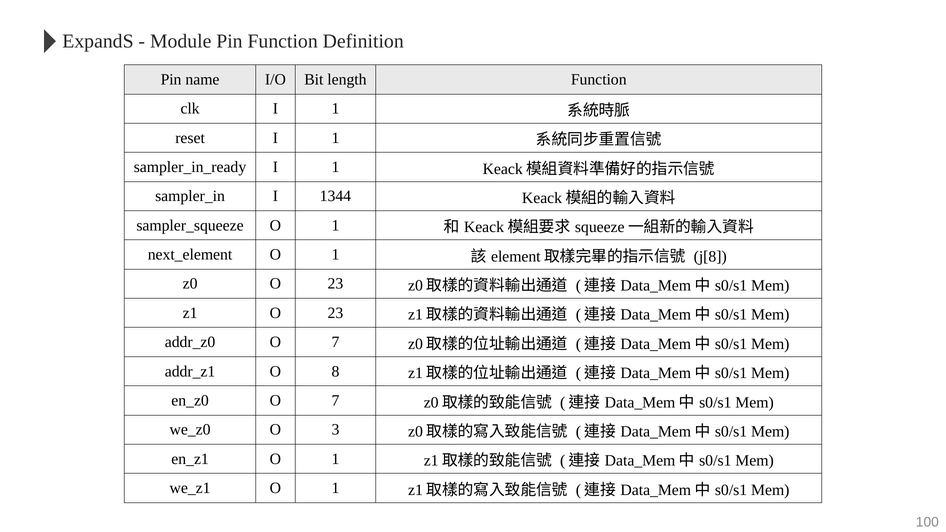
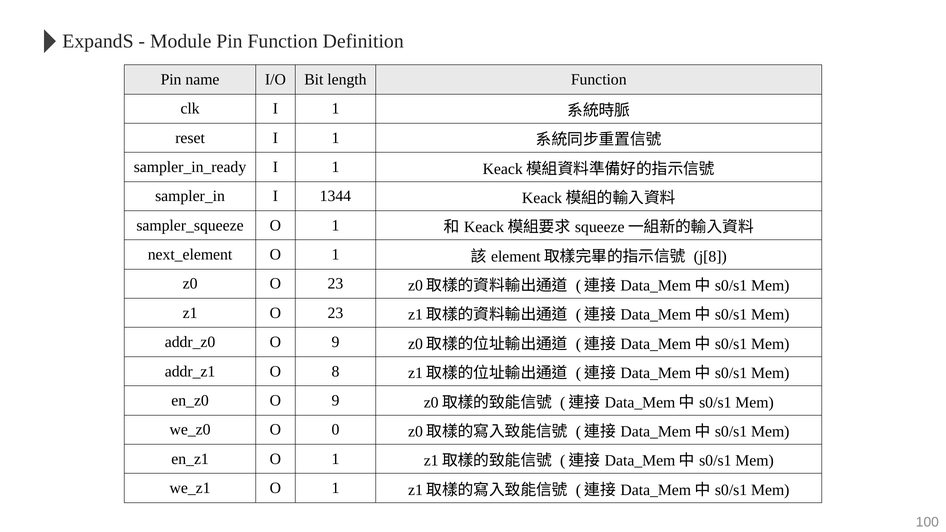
7: 7 -> 9 (336, 342)
7: 7 -> 9 (336, 401)
3: 3 -> 0 (336, 430)
